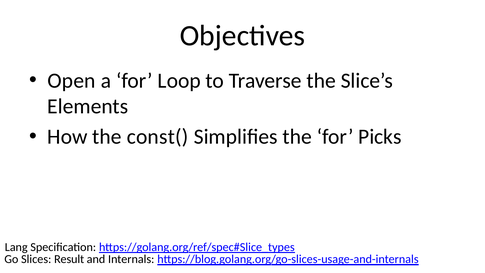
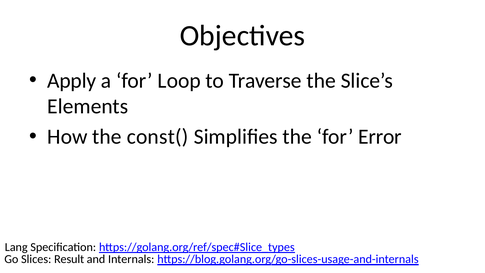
Open: Open -> Apply (72, 81)
Picks: Picks -> Error (380, 137)
